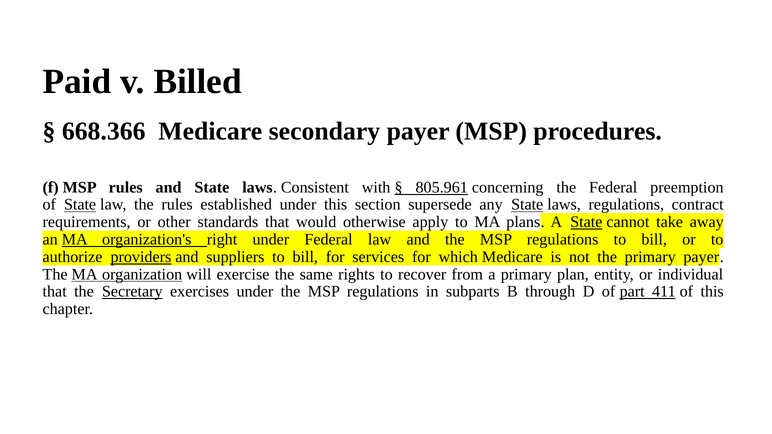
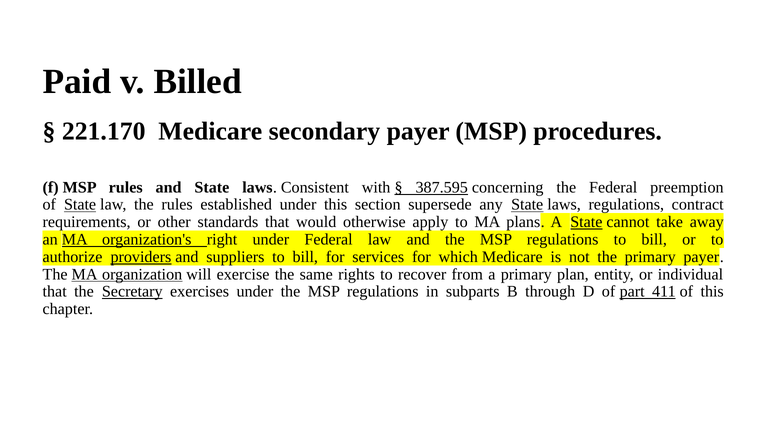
668.366: 668.366 -> 221.170 (104, 131)
805.961: 805.961 -> 387.595 (442, 187)
